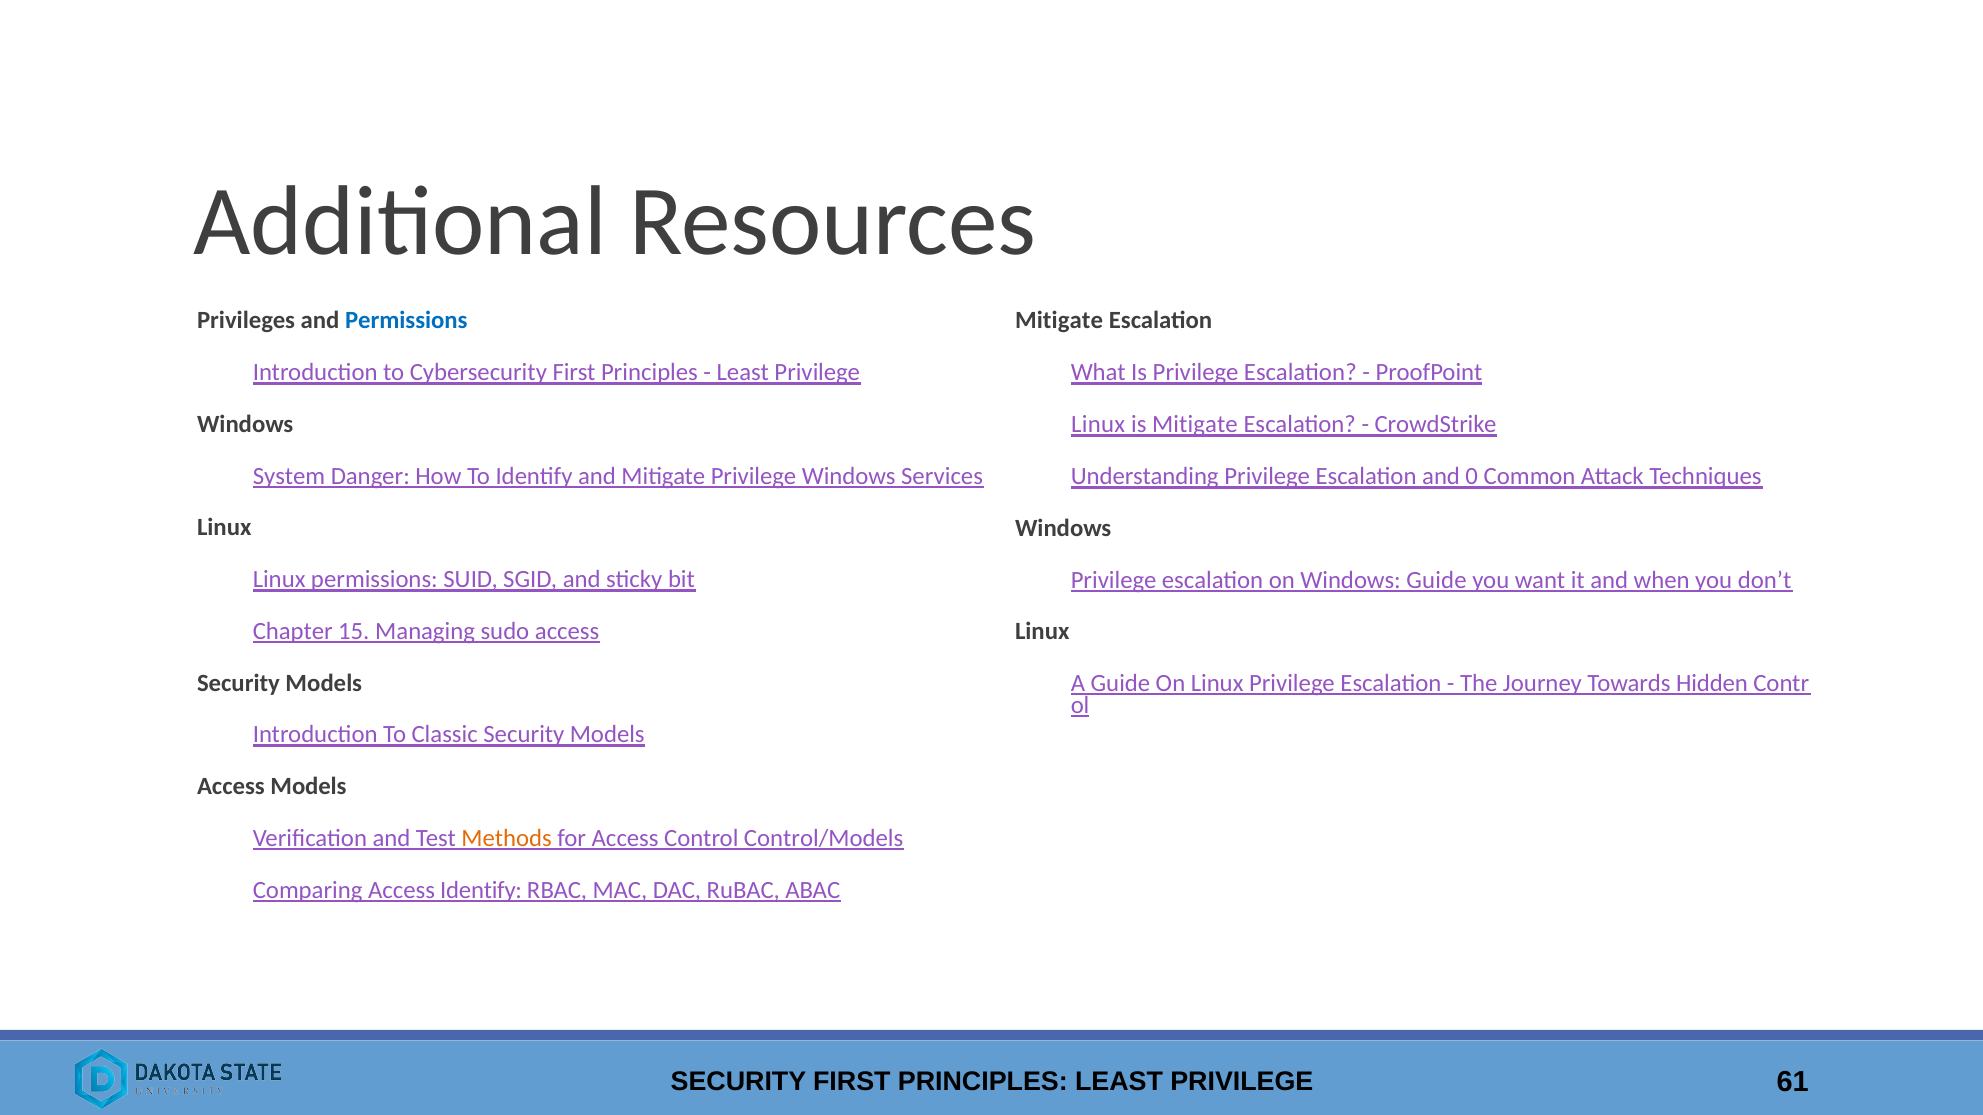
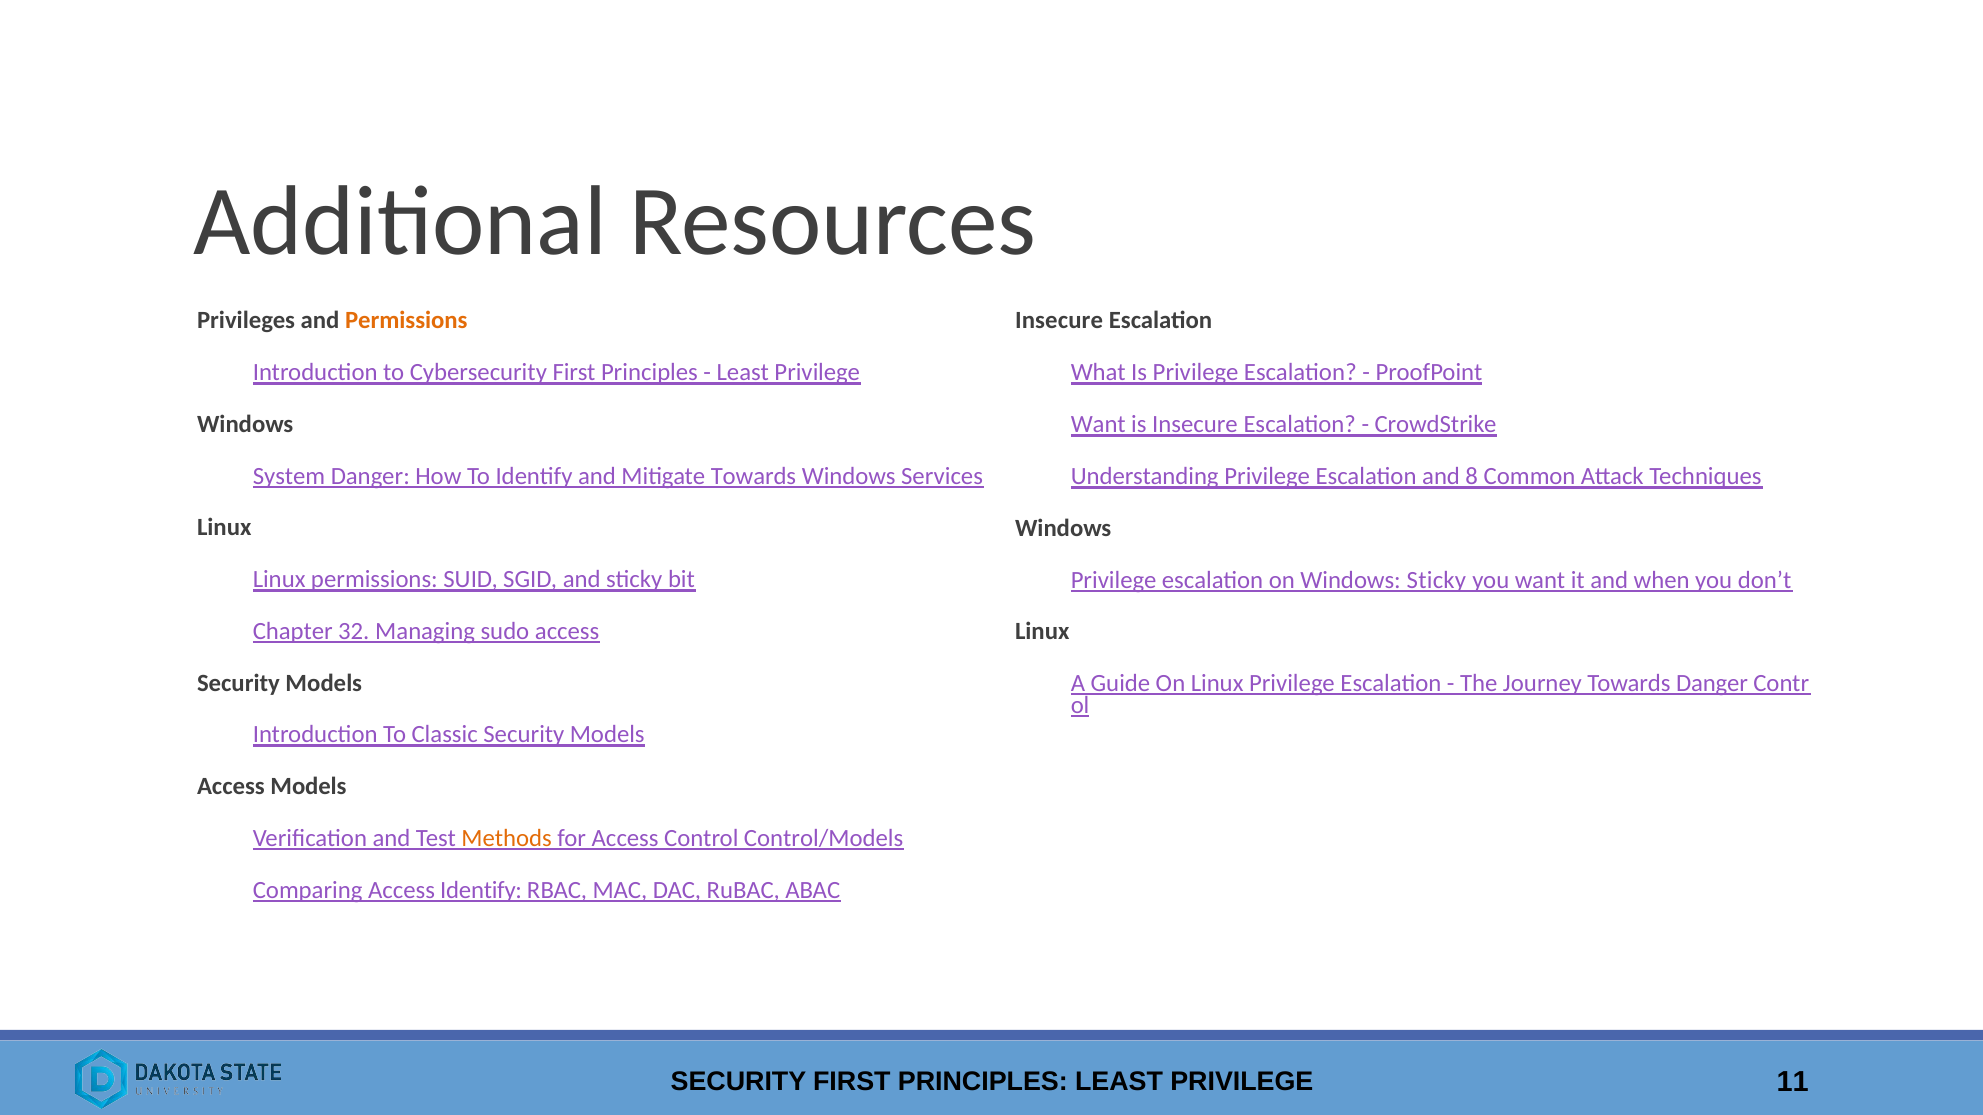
Permissions colour: blue -> orange (406, 321)
Mitigate: Mitigate -> Insecure (1059, 321)
Linux: Linux -> Want (1098, 425)
is Mitigate: Mitigate -> Insecure (1195, 425)
Mitigate Privilege: Privilege -> Towards (753, 476)
0: 0 -> 8 (1472, 477)
Windows Guide: Guide -> Sticky (1436, 580)
15: 15 -> 32 (354, 632)
Towards Hidden: Hidden -> Danger (1712, 684)
61: 61 -> 11 (1793, 1082)
